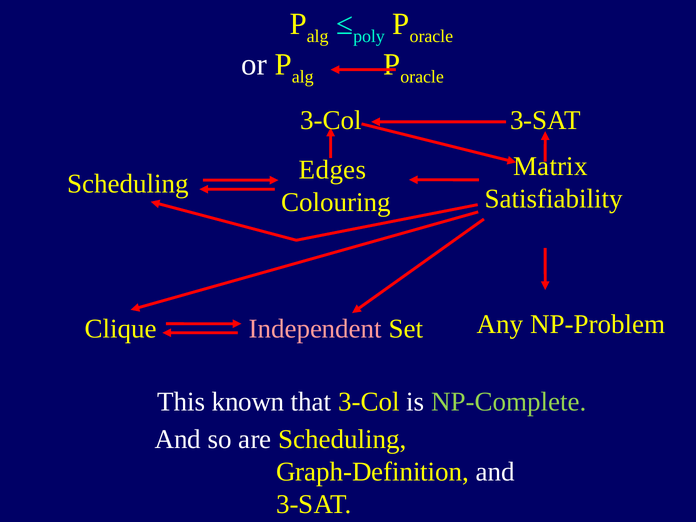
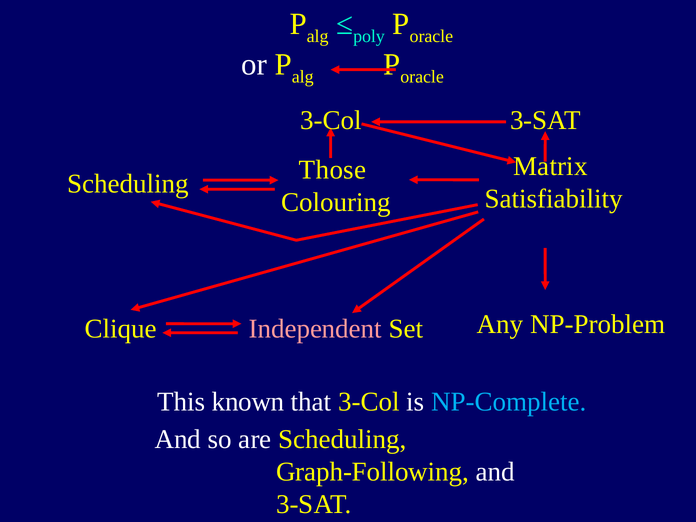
Edges: Edges -> Those (333, 170)
NP-Complete colour: light green -> light blue (509, 402)
Graph-Definition: Graph-Definition -> Graph-Following (372, 472)
